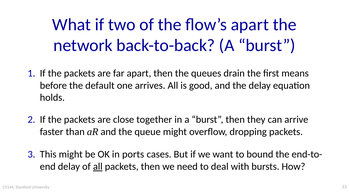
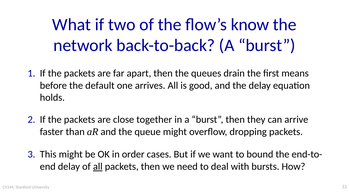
flow’s apart: apart -> know (250, 25)
ports: ports -> order (133, 155)
